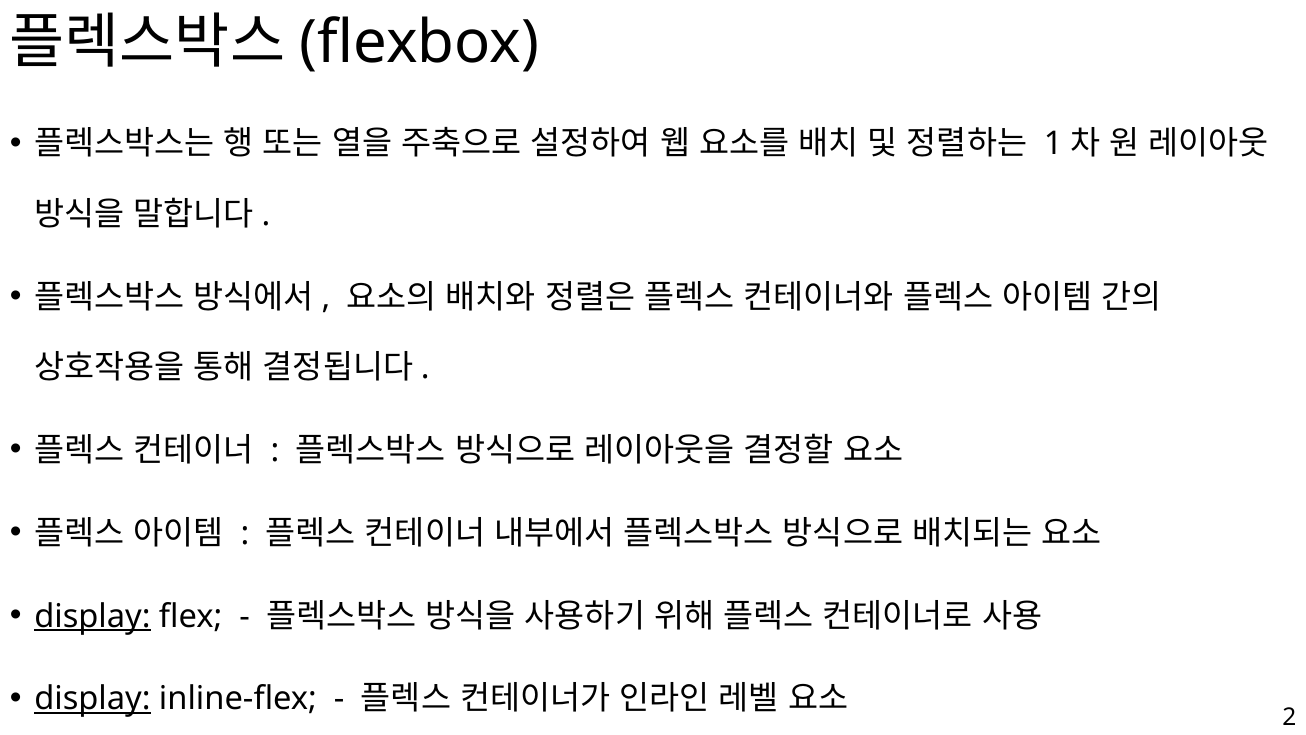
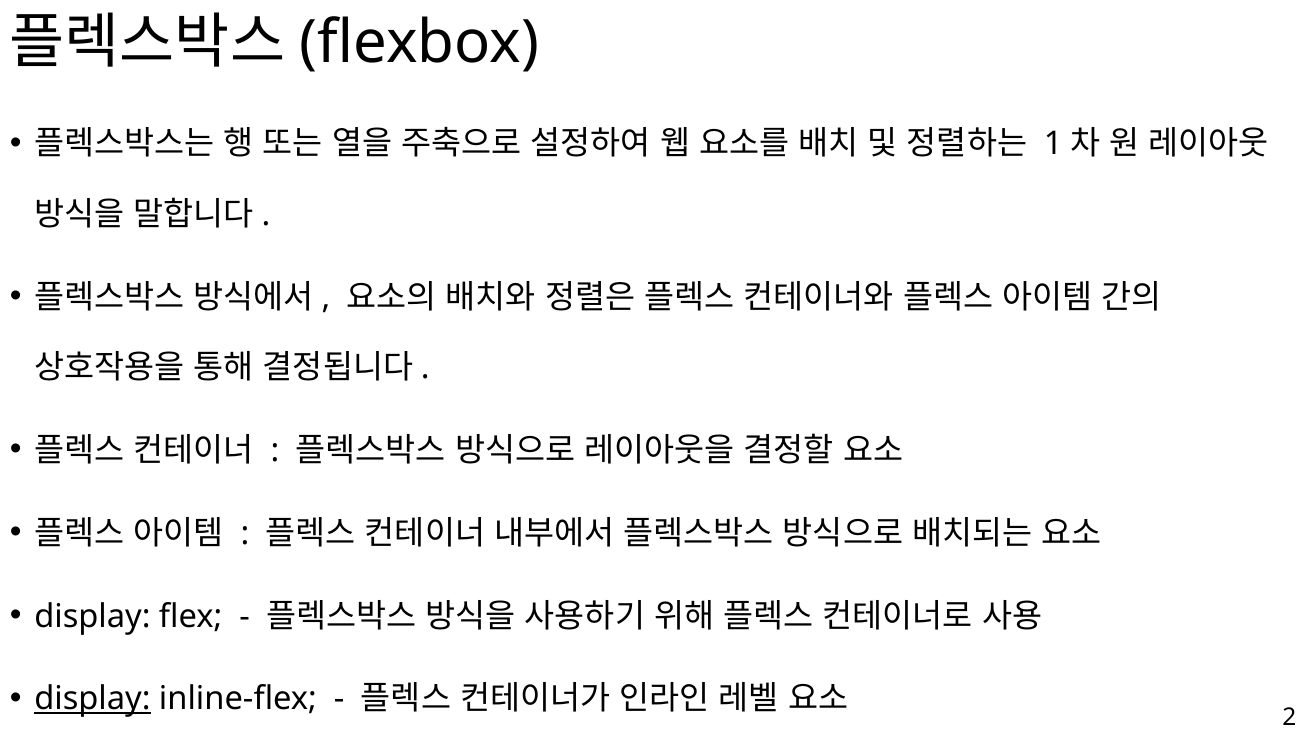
display underline: present -> none (92, 616)
